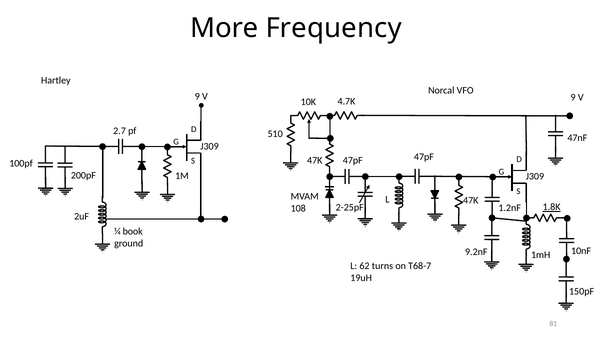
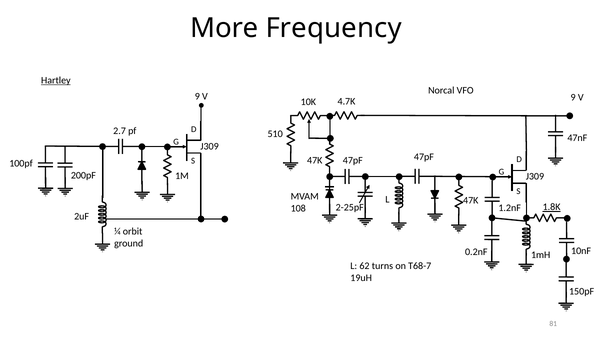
Hartley underline: none -> present (56, 81)
book: book -> orbit (133, 231)
9.2nF: 9.2nF -> 0.2nF (476, 252)
